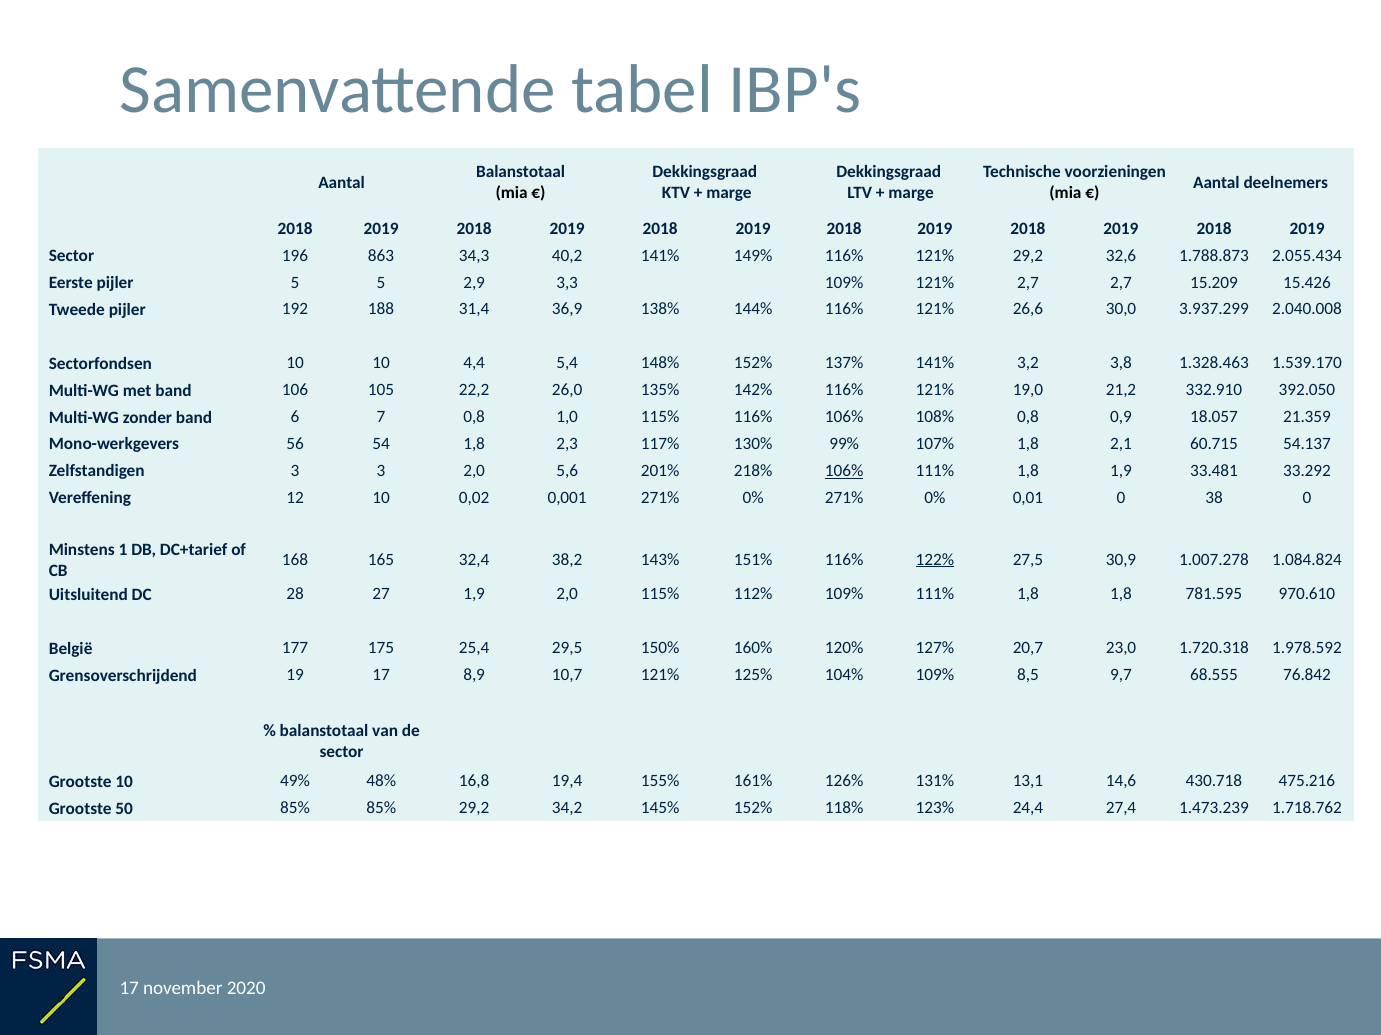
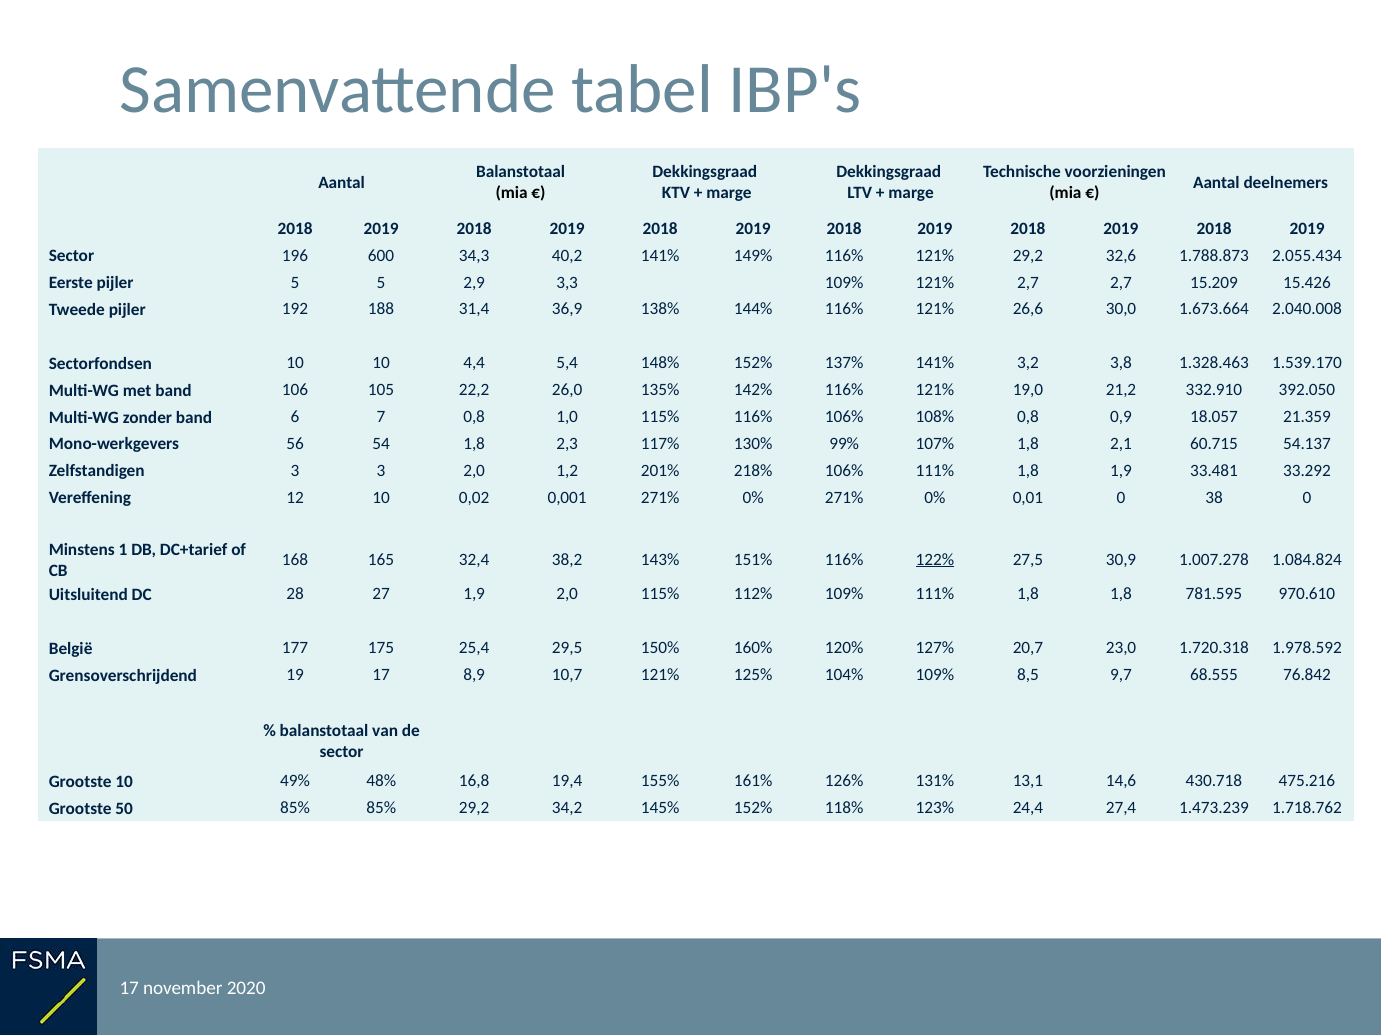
863: 863 -> 600 (381, 256)
3.937.299: 3.937.299 -> 1.673.664 (1214, 309)
5,6: 5,6 -> 1,2 (567, 471)
106% underline: present -> none (844, 471)
